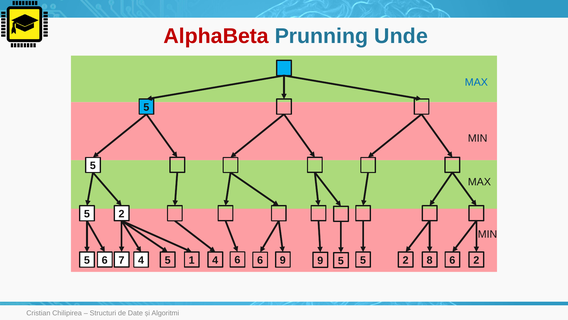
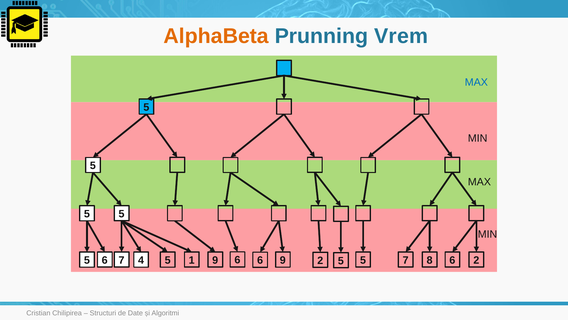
AlphaBeta colour: red -> orange (216, 36)
Unde: Unde -> Vrem (401, 36)
2: 2 -> 5 (122, 214)
7 4: 4 -> 9 (215, 260)
6 9: 9 -> 2 (320, 260)
1 6 2: 2 -> 7 (406, 260)
